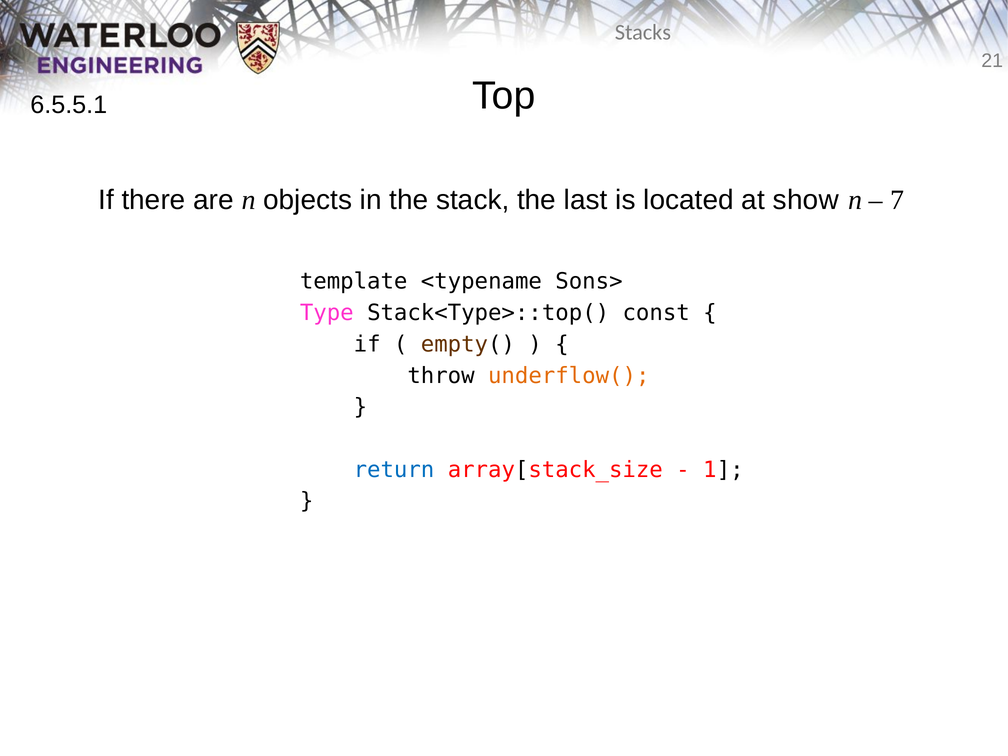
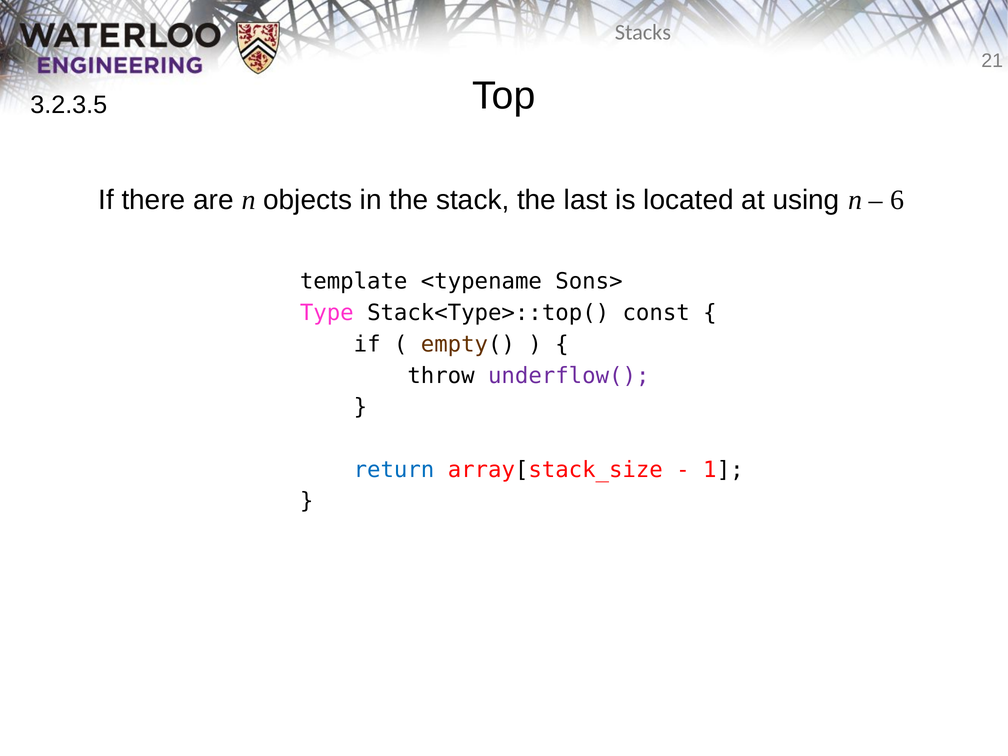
6.5.5.1: 6.5.5.1 -> 3.2.3.5 (69, 105)
show: show -> using (806, 200)
7: 7 -> 6 (897, 200)
underflow( colour: orange -> purple (569, 376)
